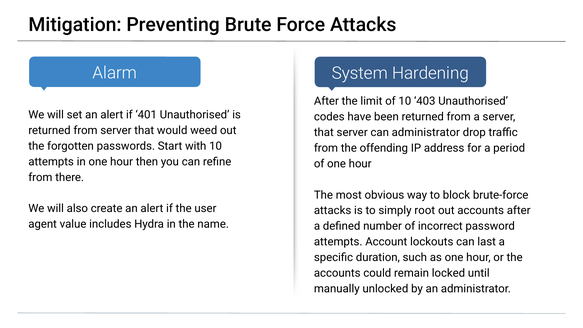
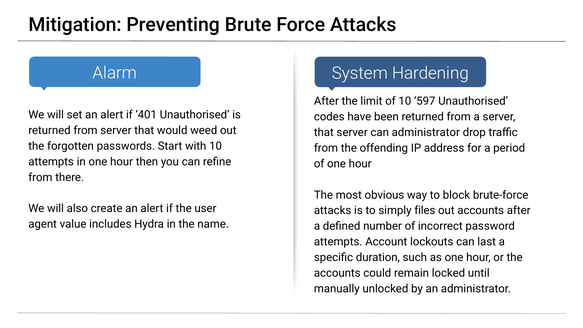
403: 403 -> 597 (425, 101)
root: root -> files (425, 211)
